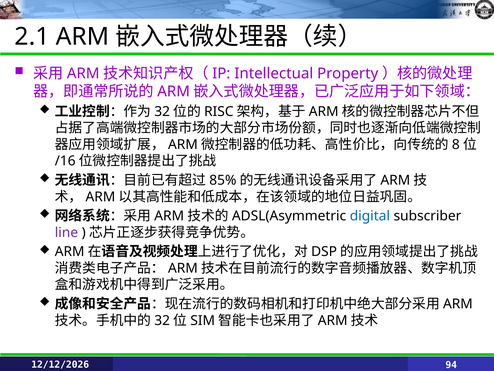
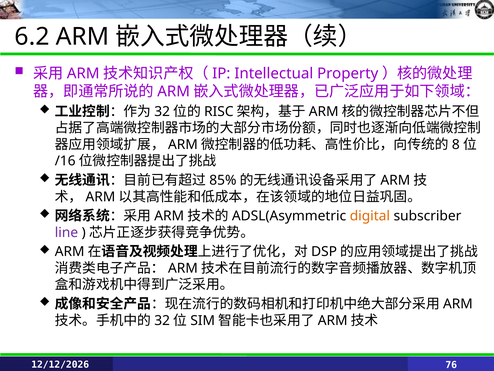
2.1: 2.1 -> 6.2 (32, 37)
digital colour: blue -> orange (370, 216)
94: 94 -> 76 (451, 364)
